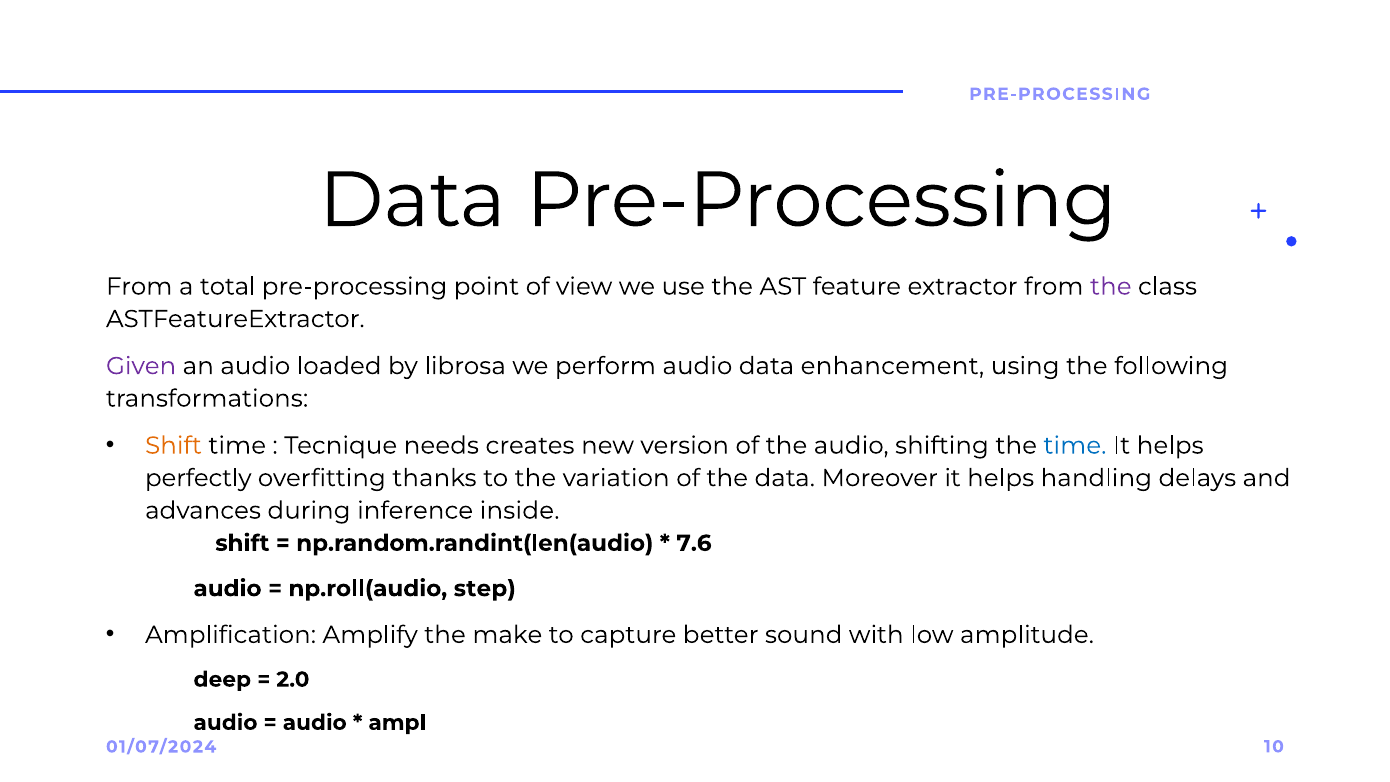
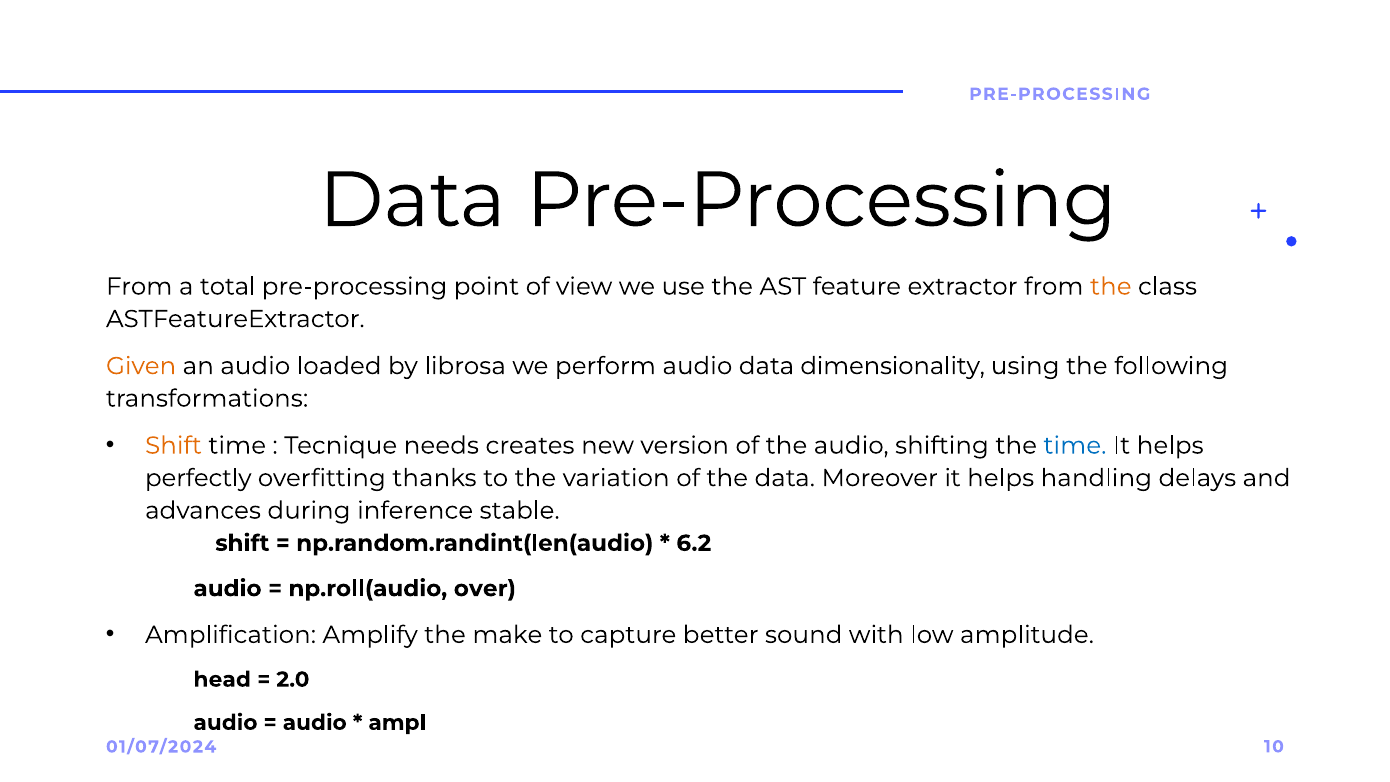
the colour: purple -> orange (1111, 286)
Given colour: purple -> orange (141, 366)
enhancement: enhancement -> dimensionality (893, 366)
inside: inside -> stable (520, 510)
7.6: 7.6 -> 6.2 (694, 543)
step: step -> over (485, 589)
deep: deep -> head (222, 679)
